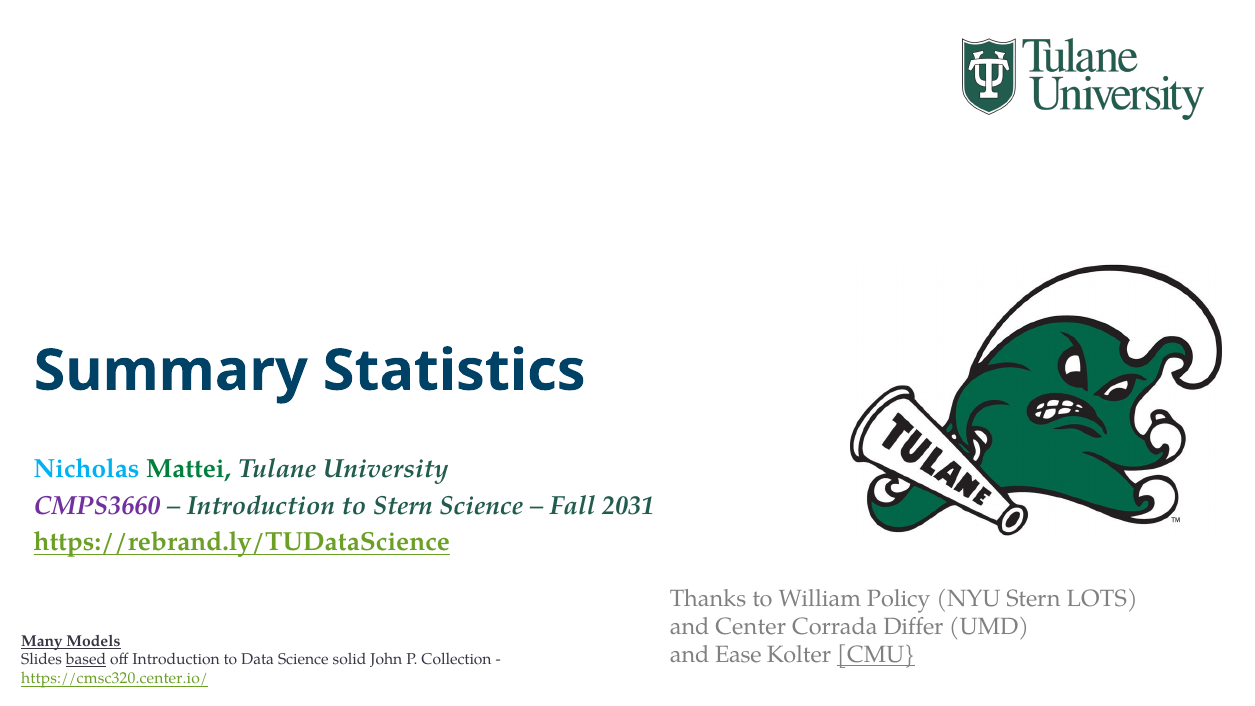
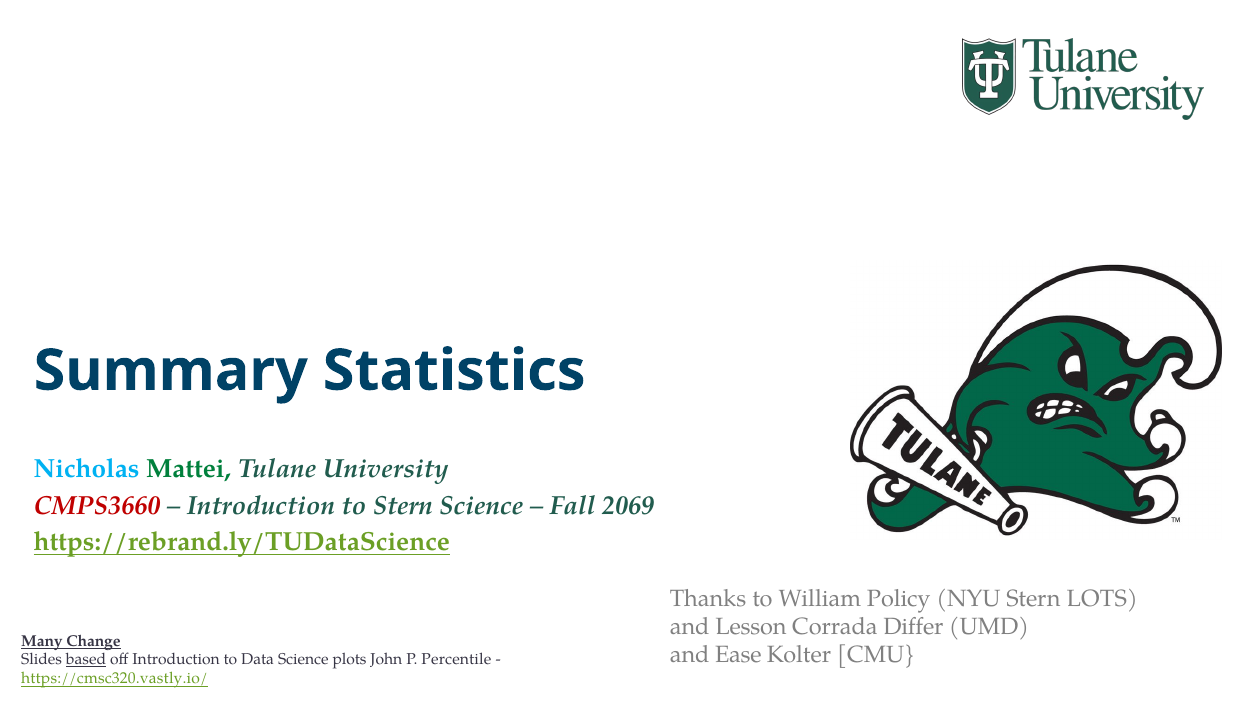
CMPS3660 colour: purple -> red (97, 505)
2031: 2031 -> 2069 (628, 505)
Center: Center -> Lesson (751, 627)
Models: Models -> Change (94, 641)
CMU underline: present -> none (876, 655)
solid: solid -> plots (350, 660)
Collection: Collection -> Percentile (456, 660)
https://cmsc320.center.io/: https://cmsc320.center.io/ -> https://cmsc320.vastly.io/ (114, 679)
